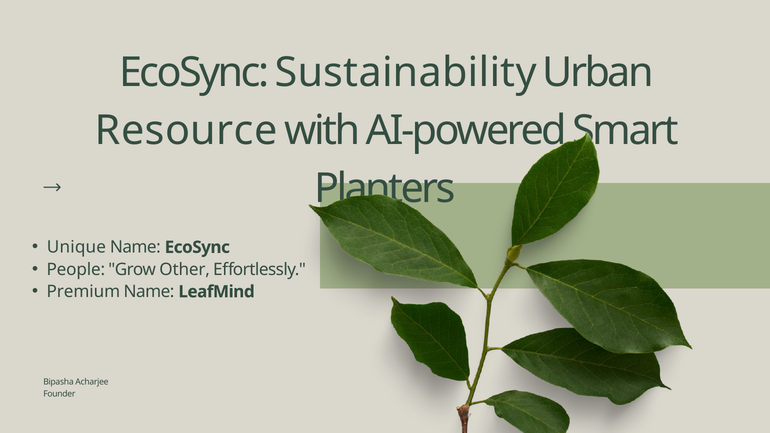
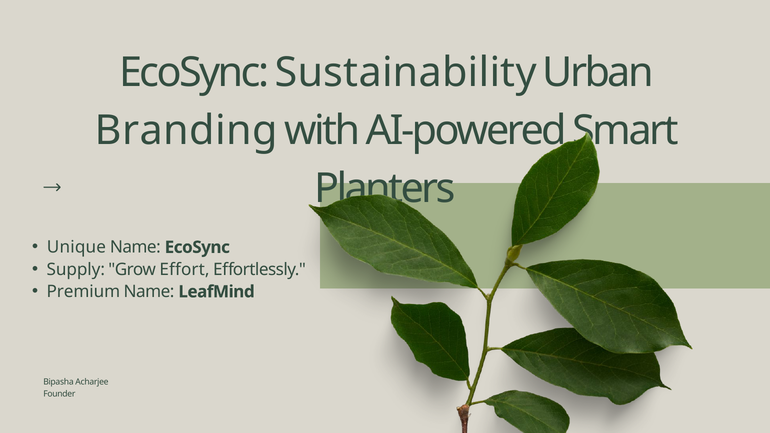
Resource: Resource -> Branding (186, 130)
People: People -> Supply (76, 270)
Other: Other -> Effort (184, 270)
